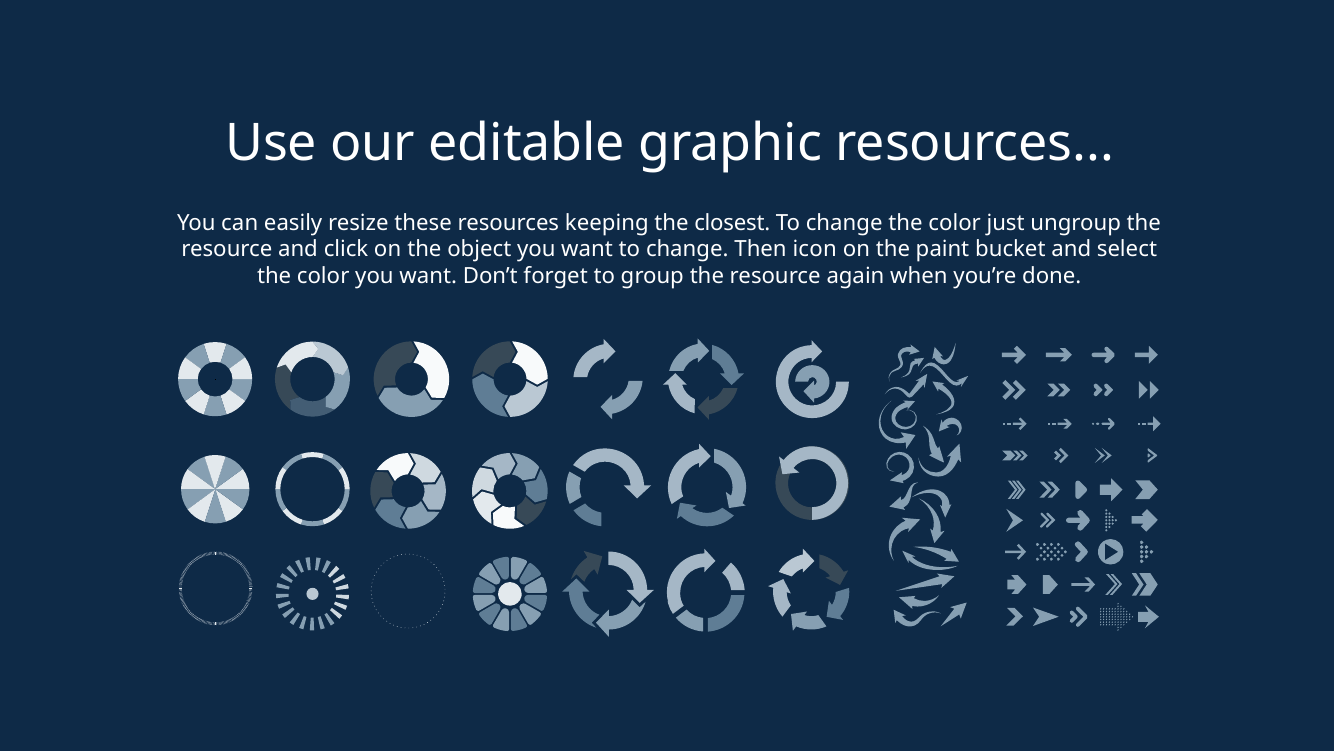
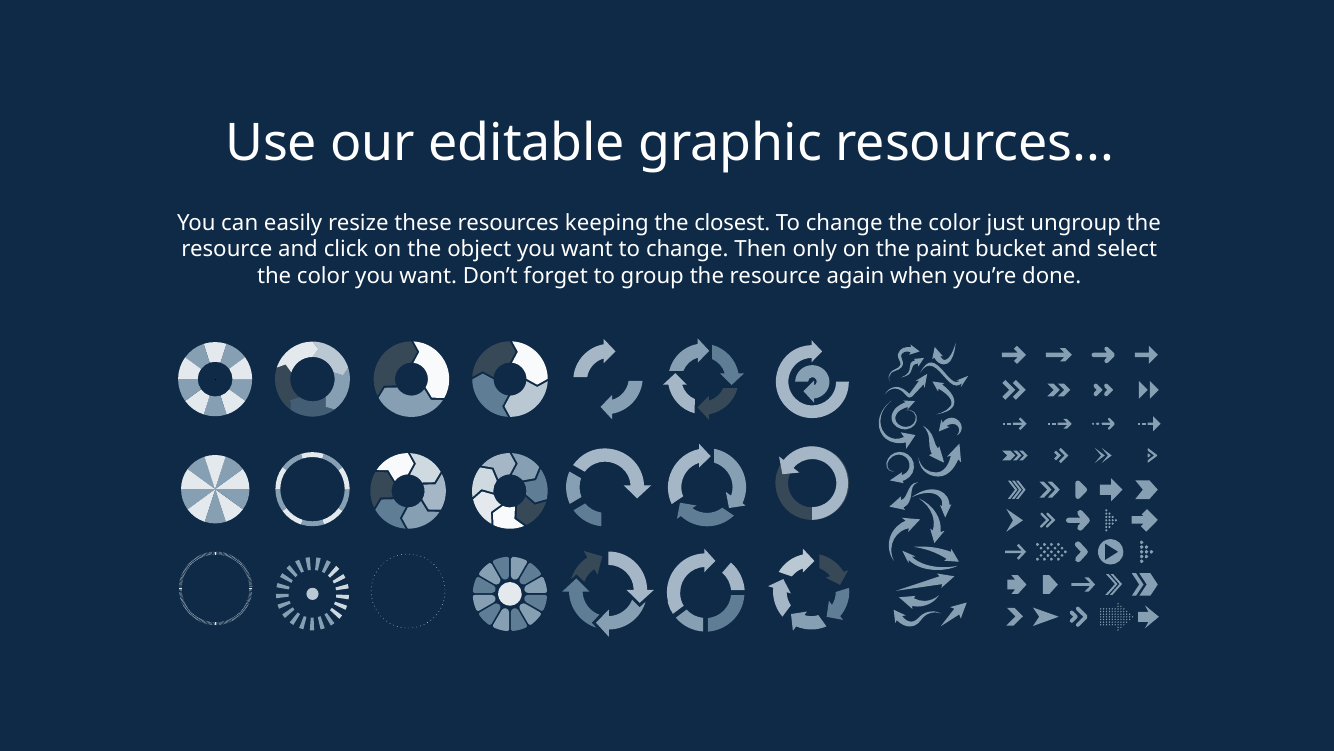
icon: icon -> only (815, 249)
